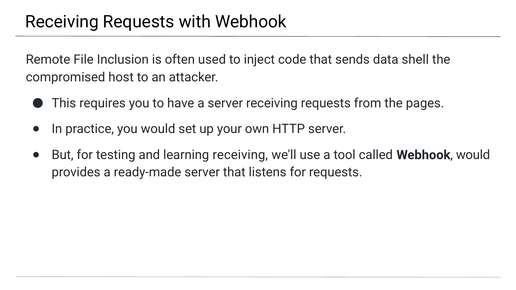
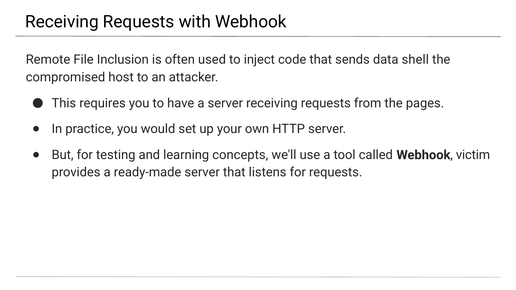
learning receiving: receiving -> concepts (240, 155)
Webhook would: would -> victim (473, 155)
